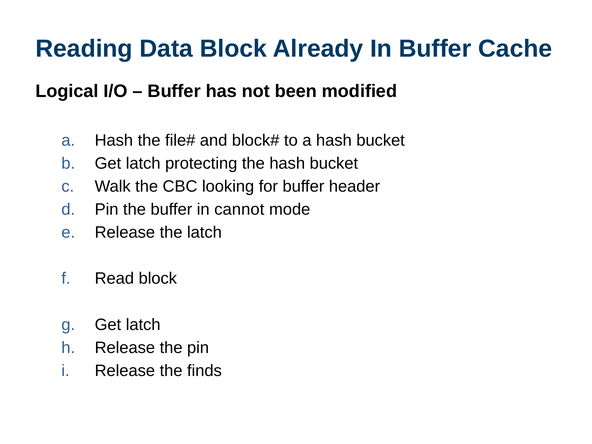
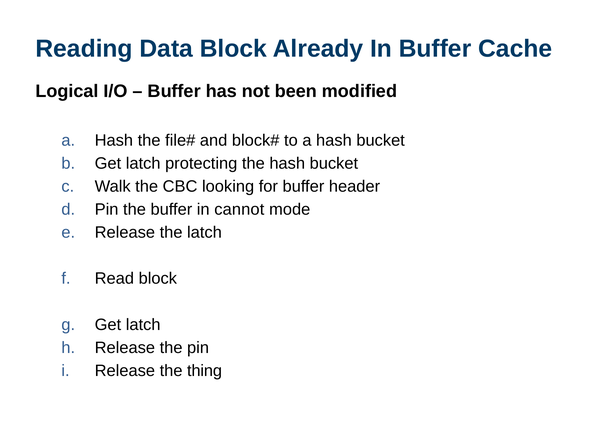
finds: finds -> thing (205, 371)
